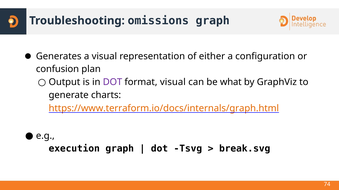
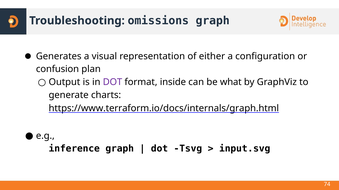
format visual: visual -> inside (173, 82)
https://www.terraform.io/docs/internals/graph.html colour: orange -> black (164, 109)
execution: execution -> inference (74, 149)
break.svg: break.svg -> input.svg (245, 149)
